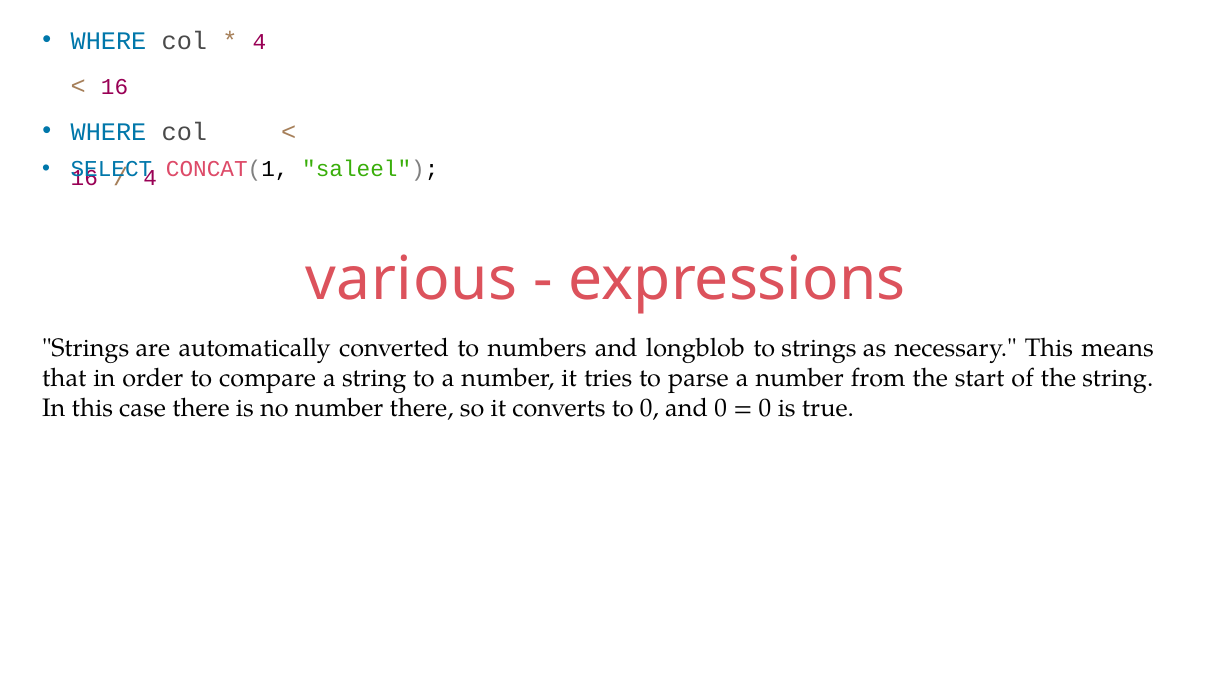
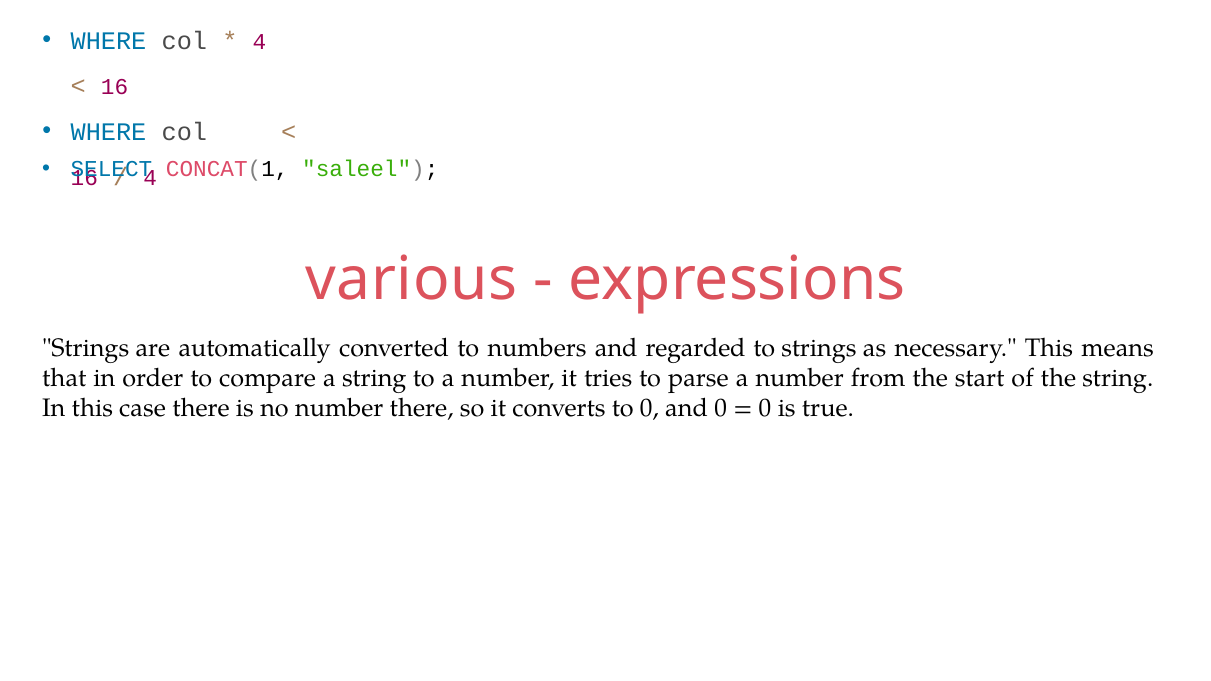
longblob: longblob -> regarded (696, 348)
